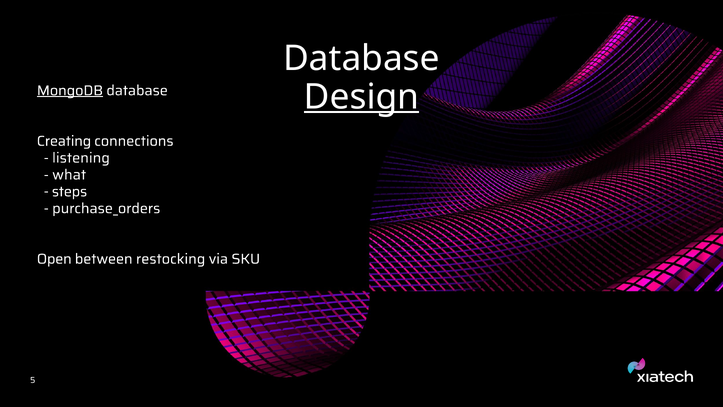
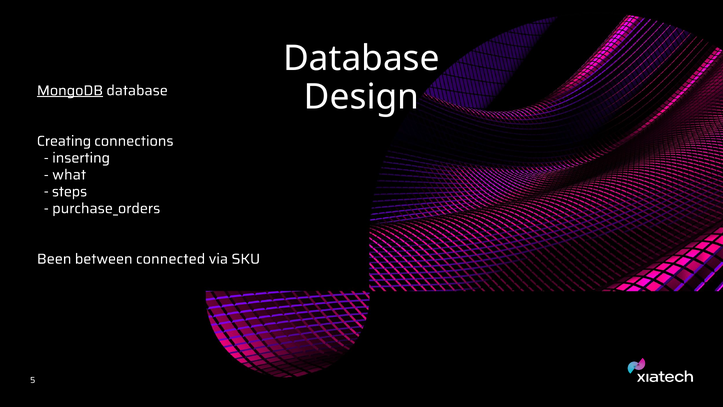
Design underline: present -> none (362, 97)
listening: listening -> inserting (81, 158)
Open: Open -> Been (54, 259)
restocking: restocking -> connected (171, 259)
